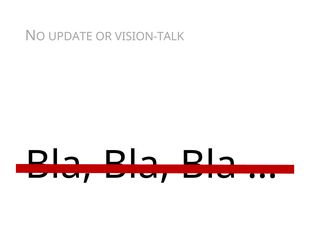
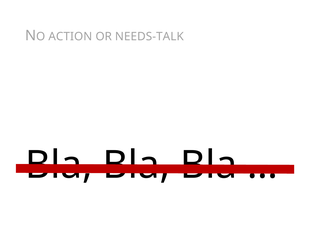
UPDATE: UPDATE -> ACTION (70, 37)
VISION-TALK: VISION-TALK -> NEEDS-TALK (149, 37)
